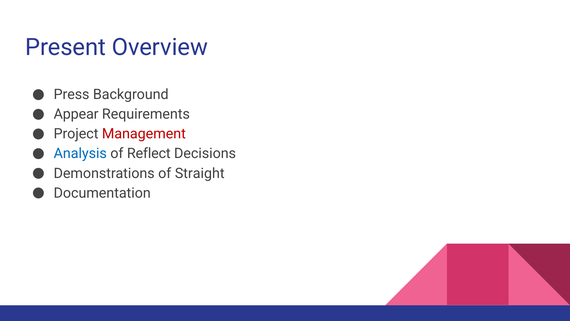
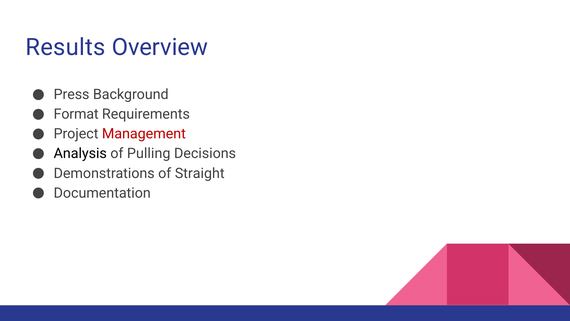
Present: Present -> Results (65, 47)
Appear: Appear -> Format (76, 114)
Analysis colour: blue -> black (80, 153)
Reflect: Reflect -> Pulling (149, 153)
